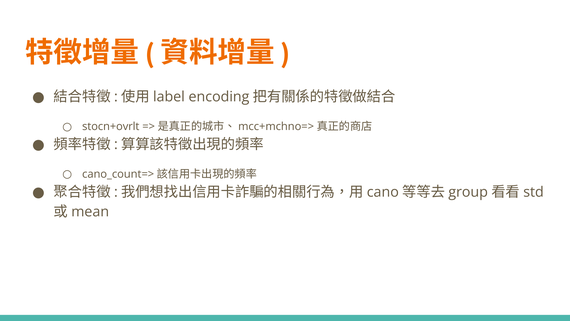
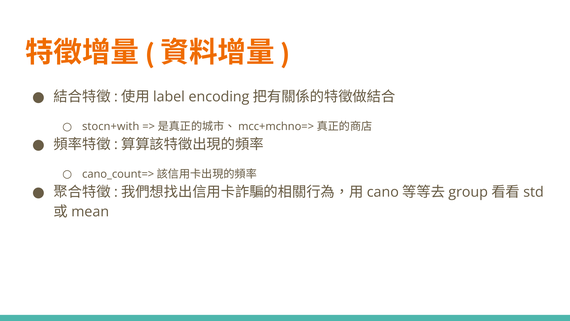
stocn+ovrlt: stocn+ovrlt -> stocn+with (111, 126)
